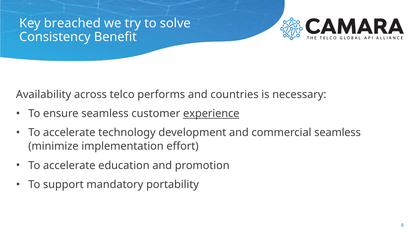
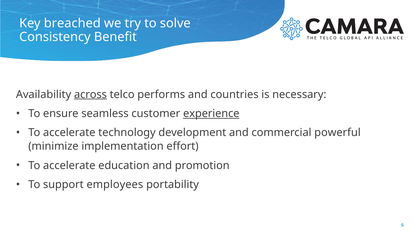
across underline: none -> present (90, 94)
commercial seamless: seamless -> powerful (338, 133)
mandatory: mandatory -> employees (115, 185)
